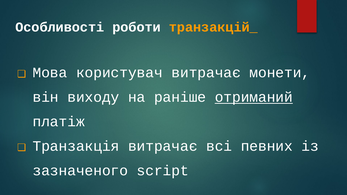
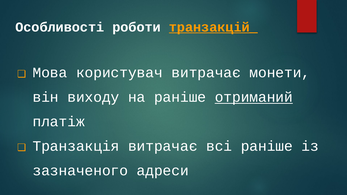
транзакцій_ underline: none -> present (213, 27)
всі певних: певних -> раніше (267, 146)
script: script -> адреси (163, 171)
